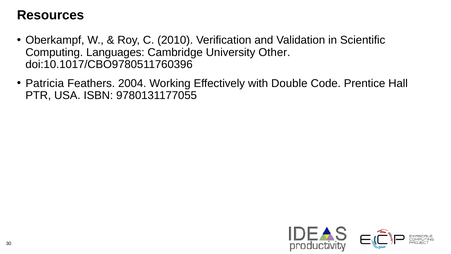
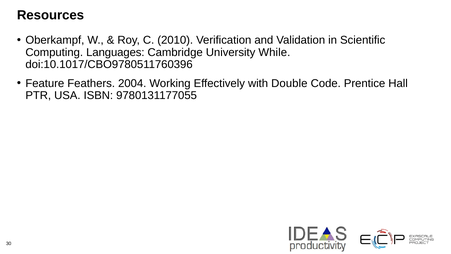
Other: Other -> While (274, 52)
Patricia: Patricia -> Feature (45, 83)
